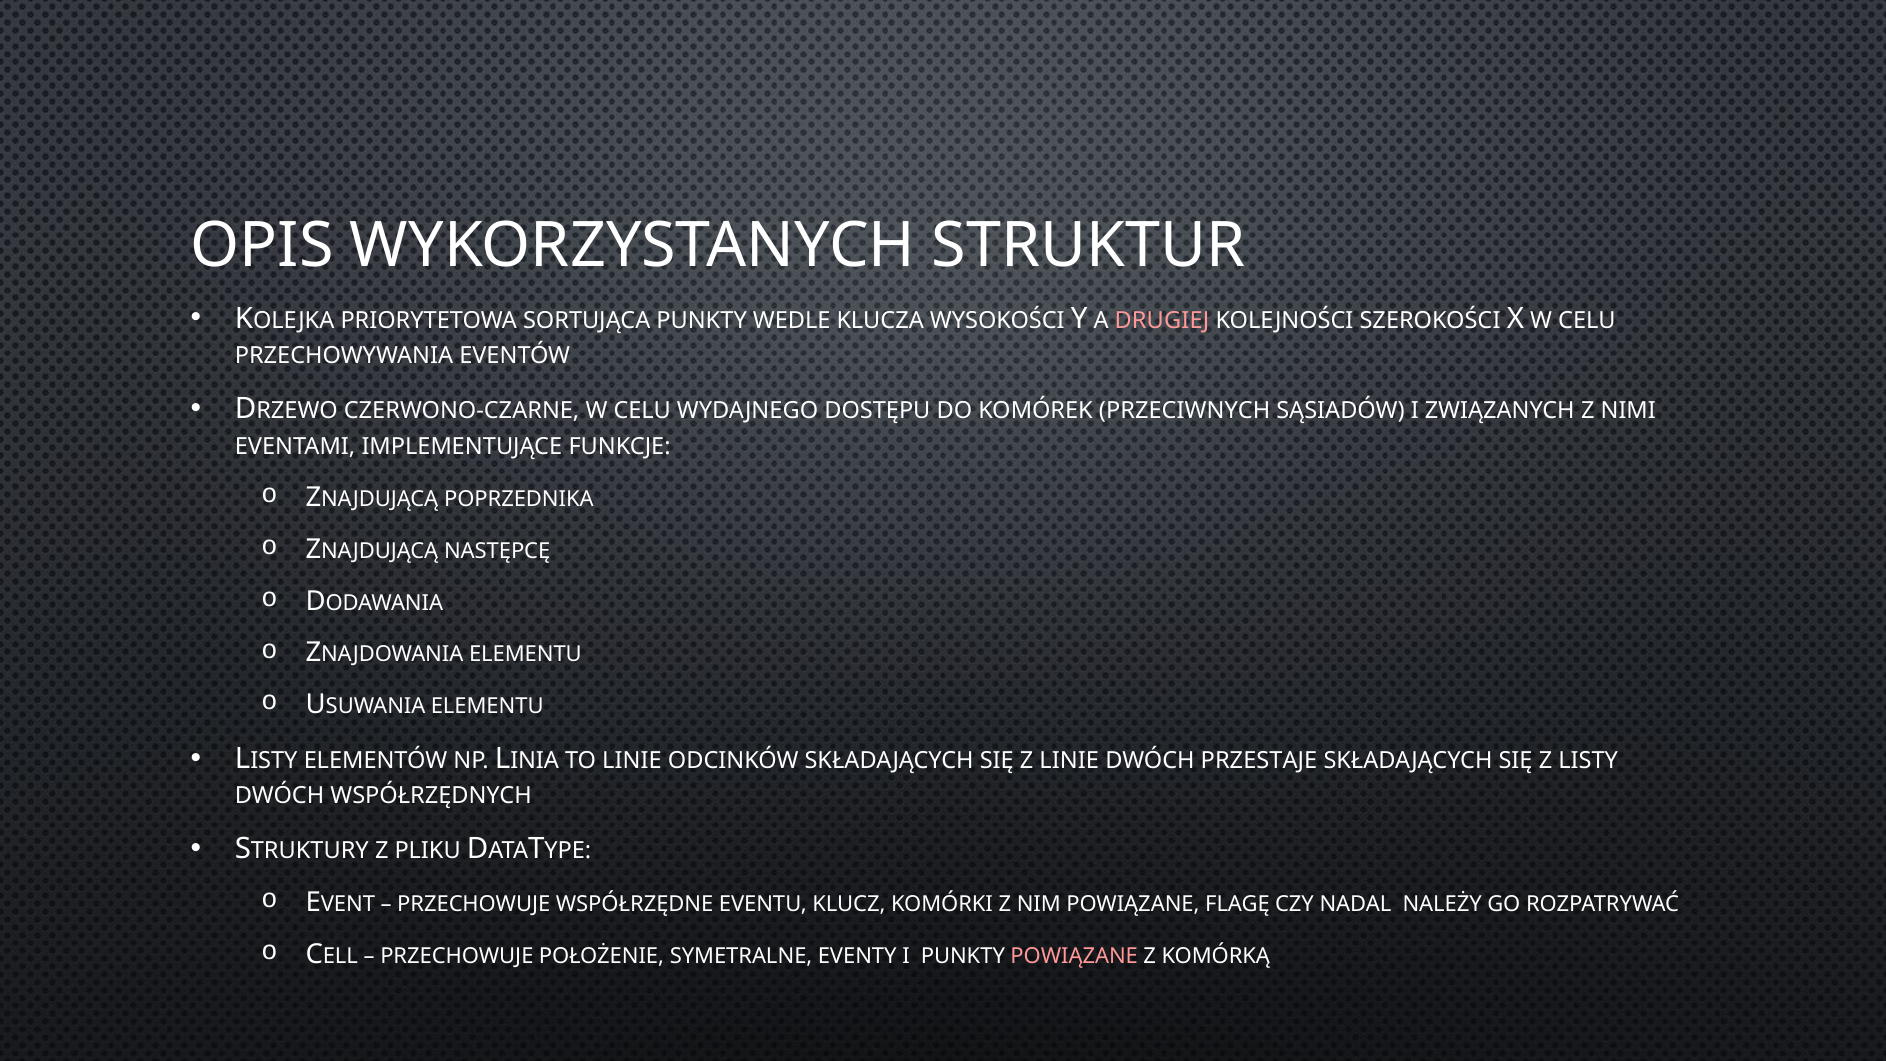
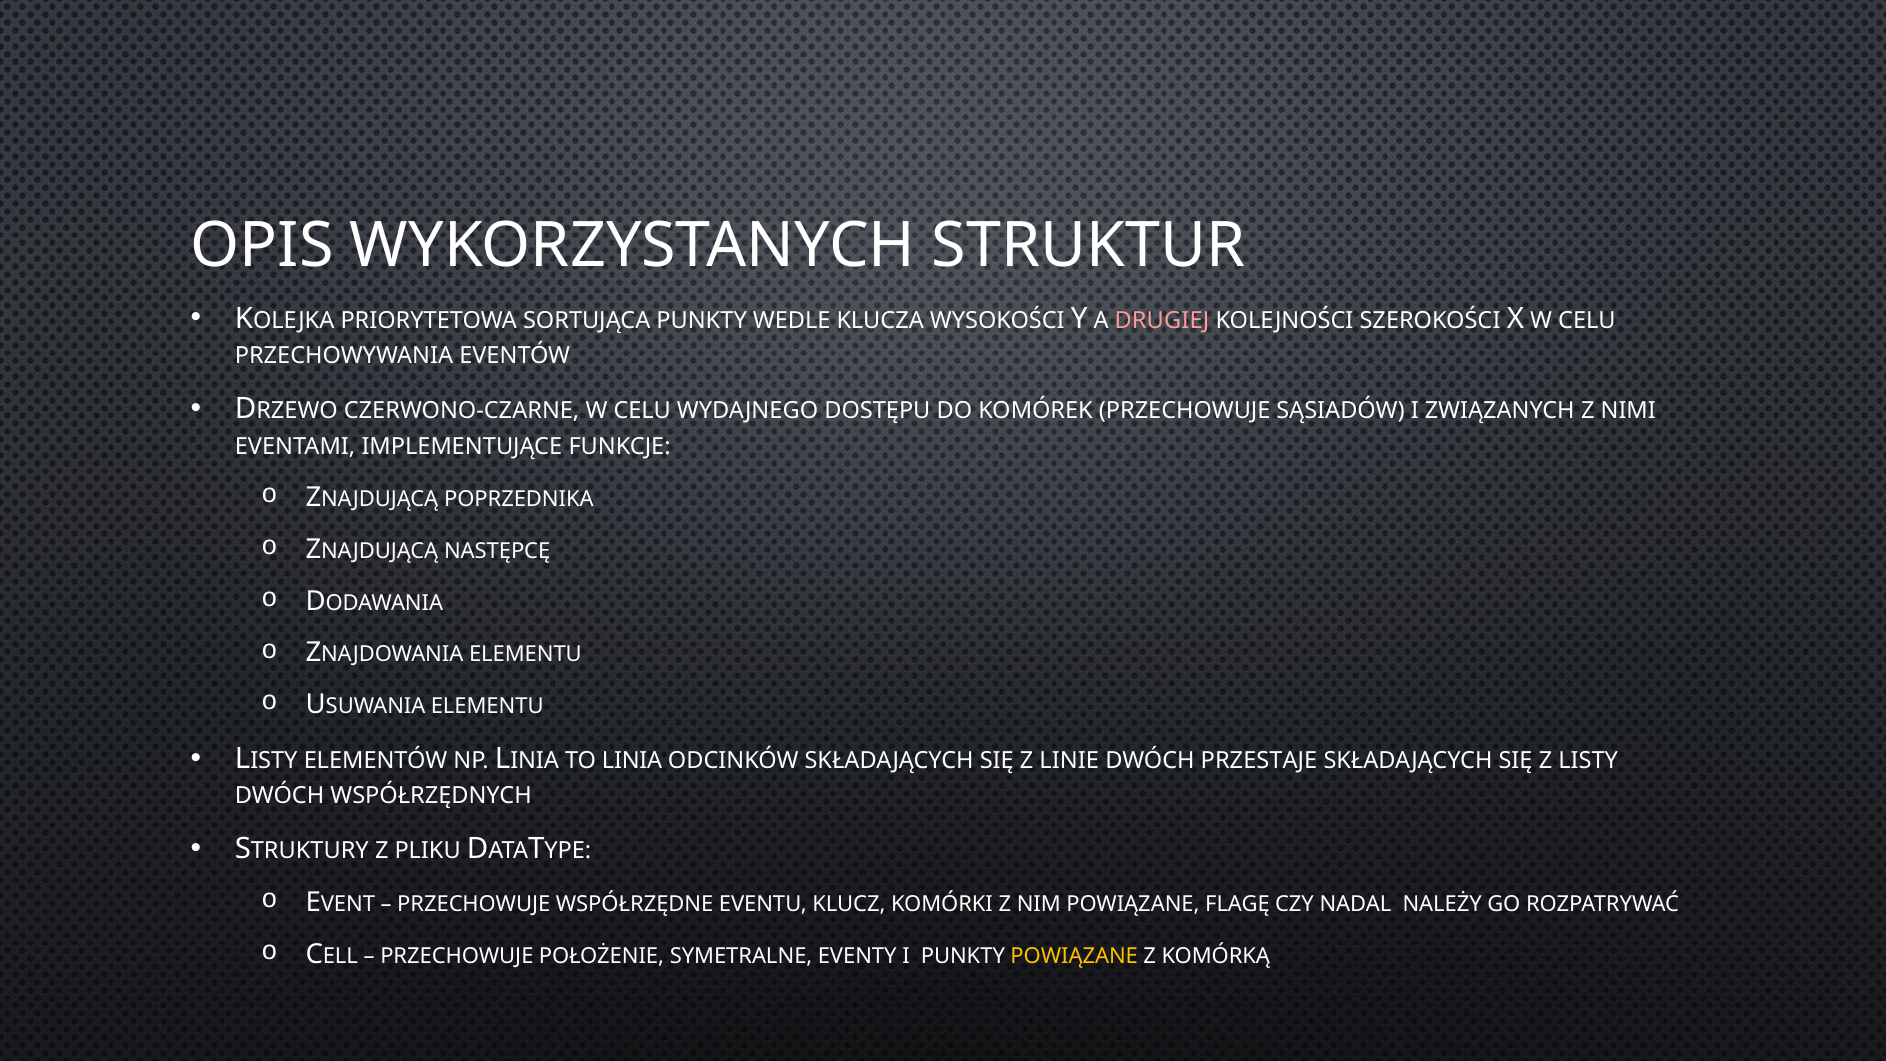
KOMÓREK PRZECIWNYCH: PRZECIWNYCH -> PRZECHOWUJE (1185, 411)
TO LINIE: LINIE -> LINIA (632, 761)
POWIĄZANE colour: pink -> yellow (1074, 956)
